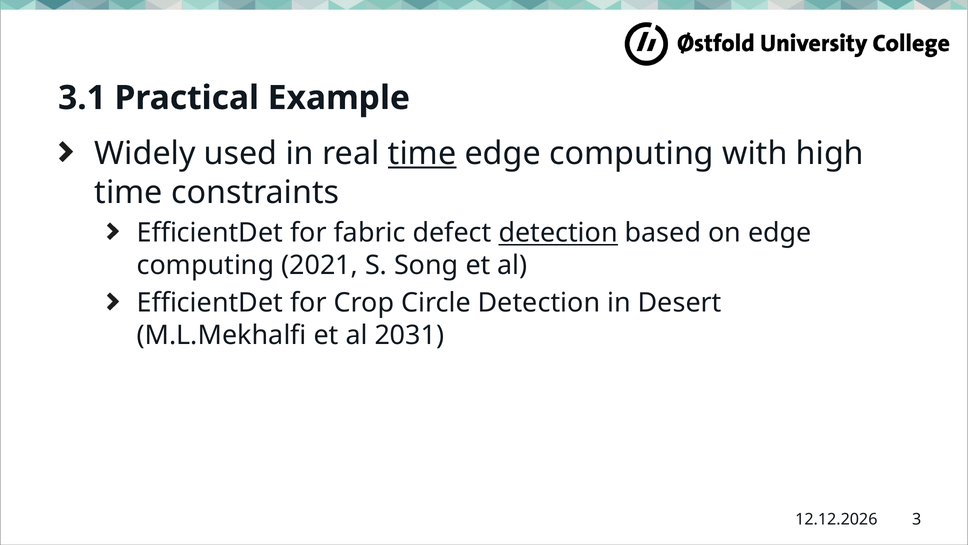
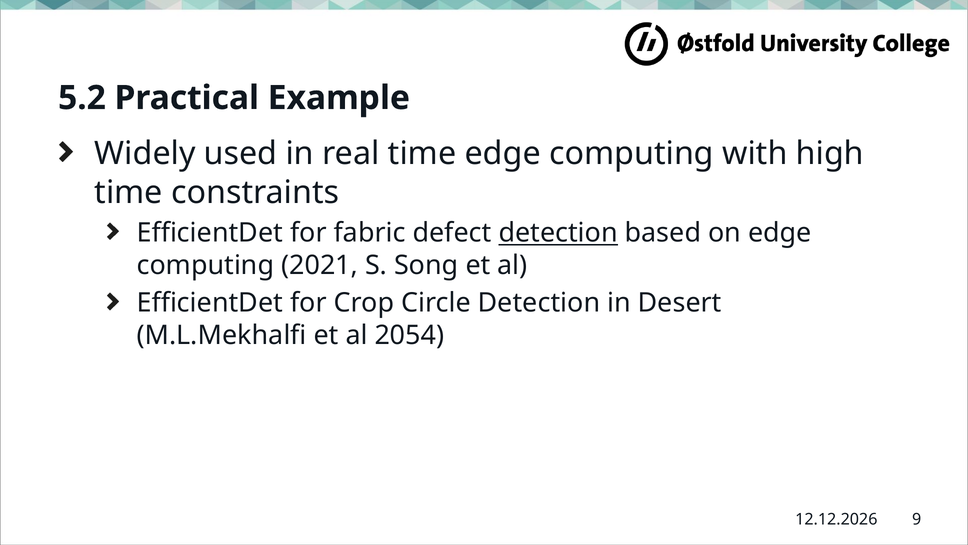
3.1: 3.1 -> 5.2 (82, 98)
time underline: present -> none (422, 154)
2031: 2031 -> 2054 (409, 335)
3: 3 -> 9 (917, 519)
